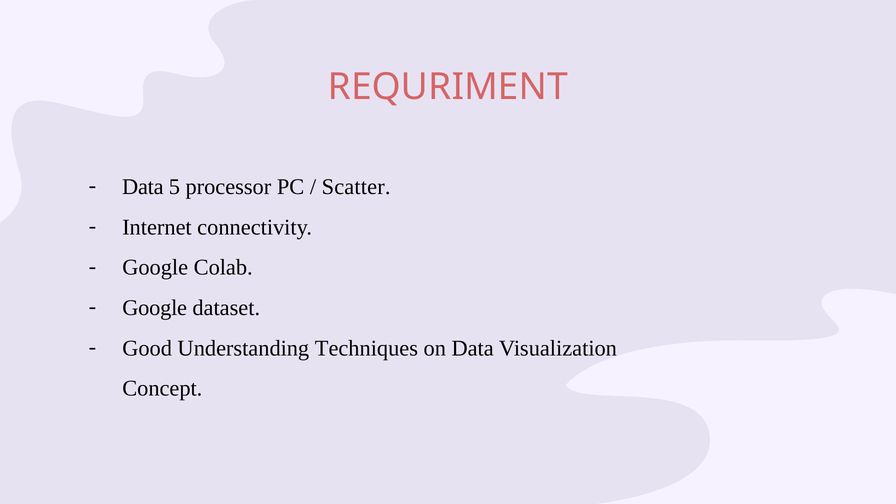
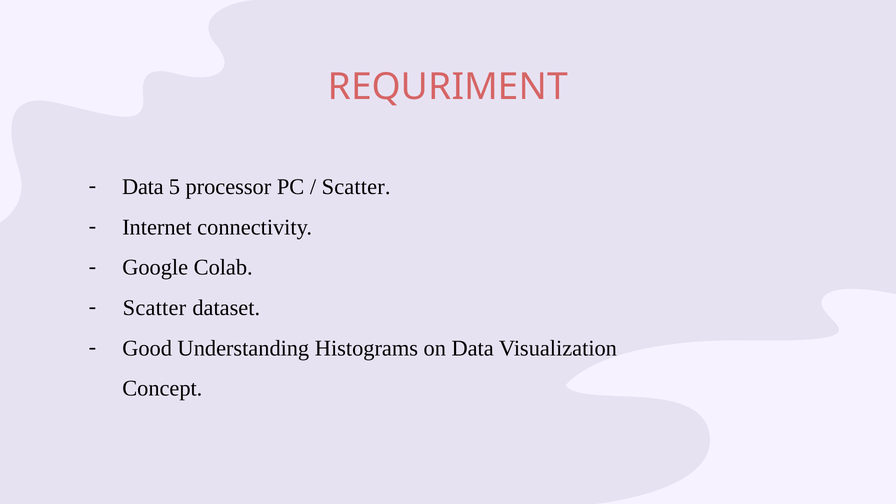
Google: Google -> Scatter (154, 308)
Techniques: Techniques -> Histograms (366, 348)
